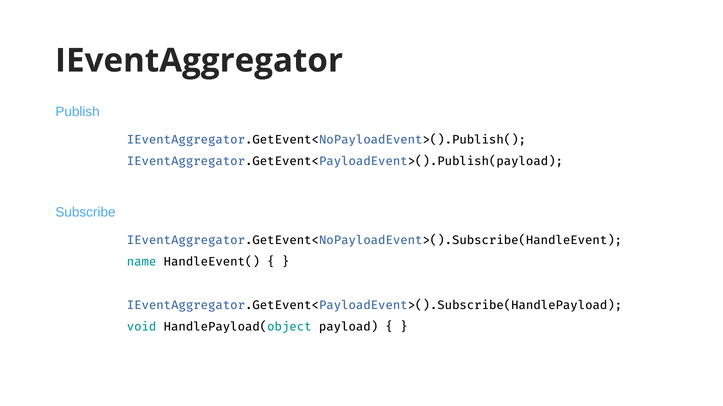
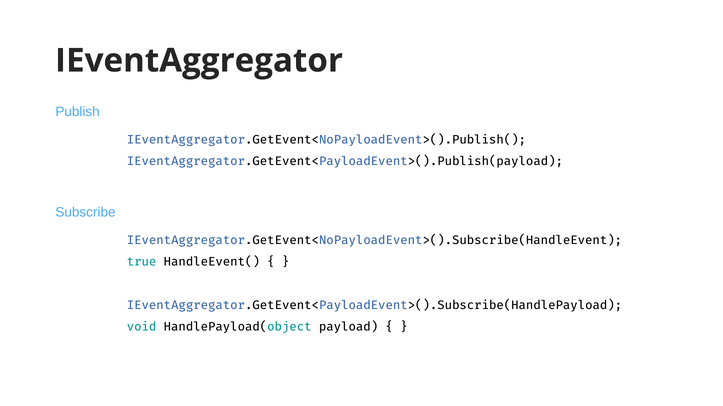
name: name -> true (142, 262)
